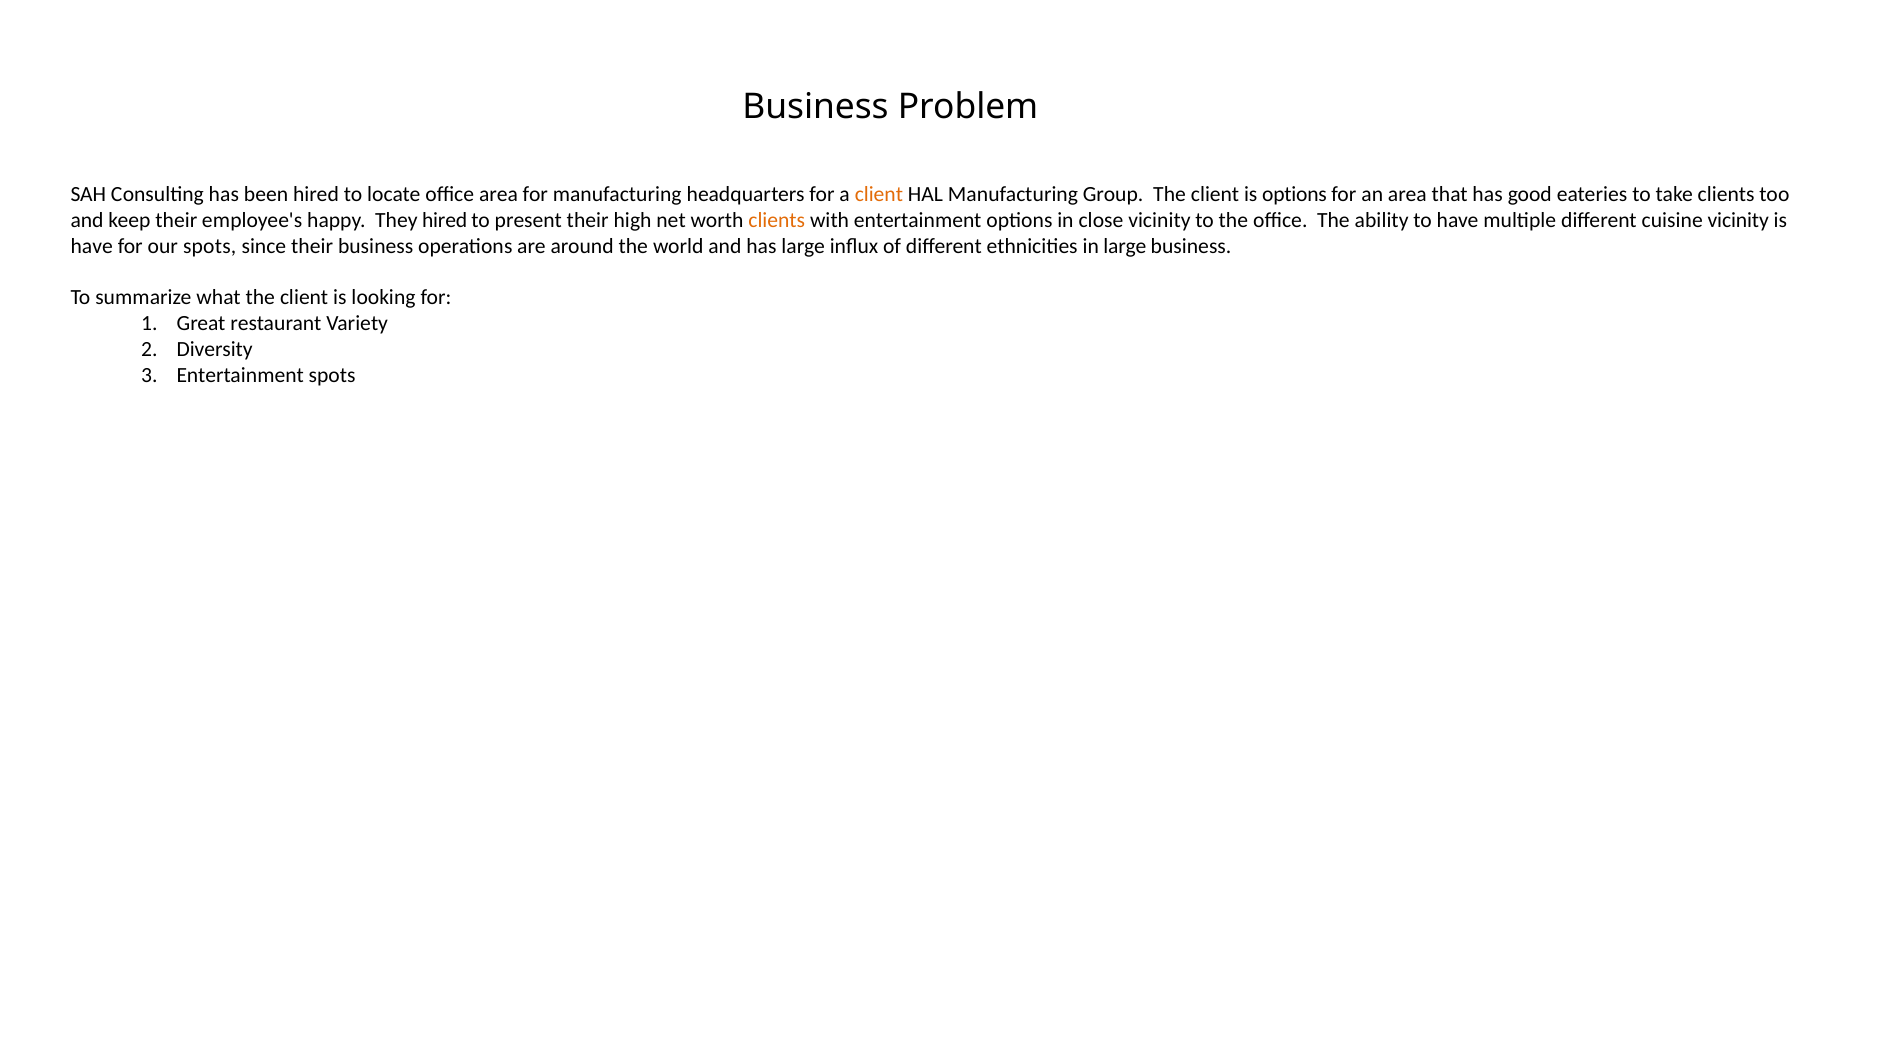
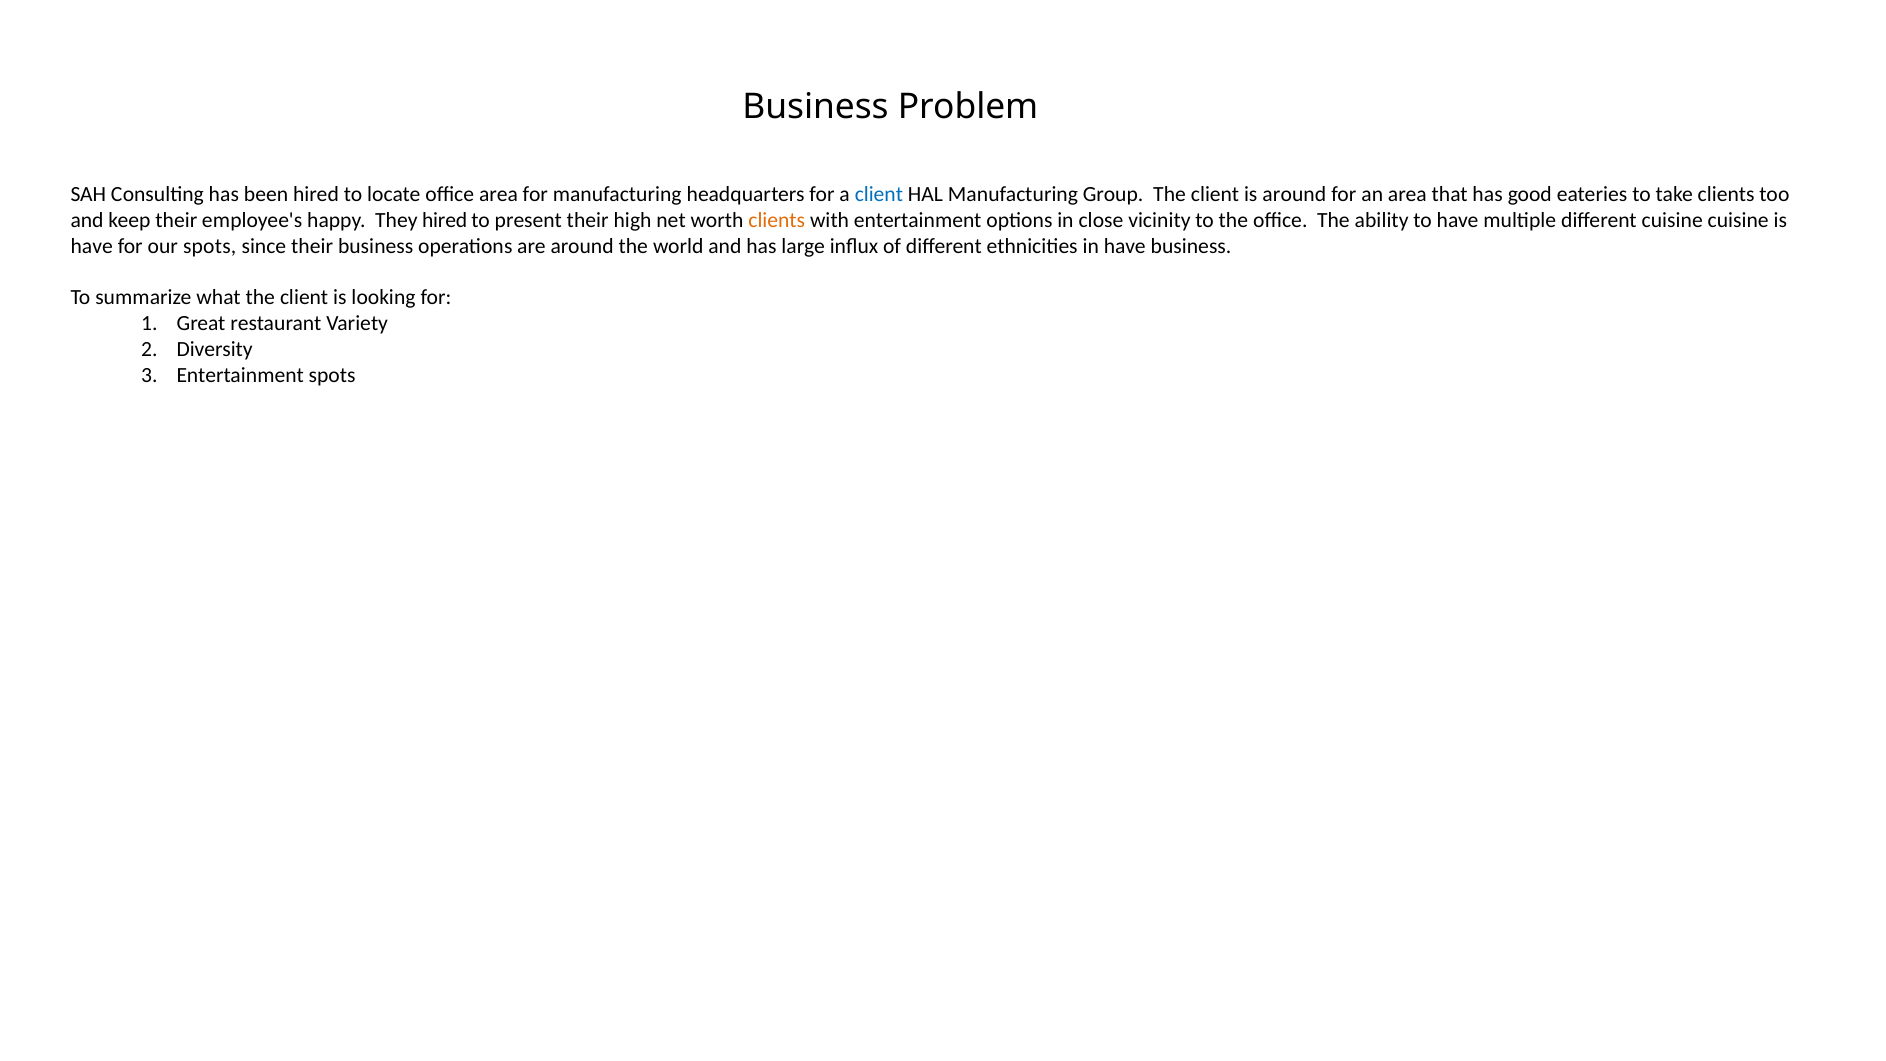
client colour: orange -> blue (879, 194)
is options: options -> around (1294, 194)
cuisine vicinity: vicinity -> cuisine (1738, 220)
in large: large -> have (1125, 246)
